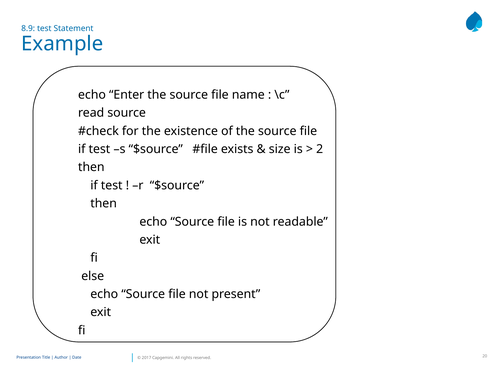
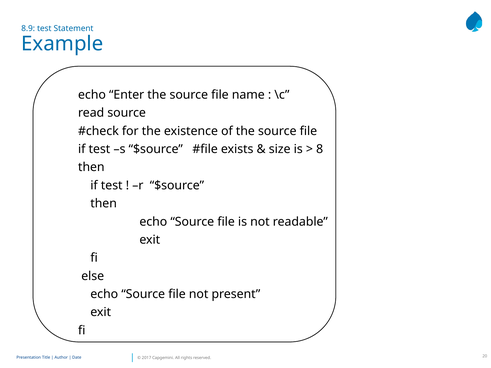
2: 2 -> 8 (320, 149)
